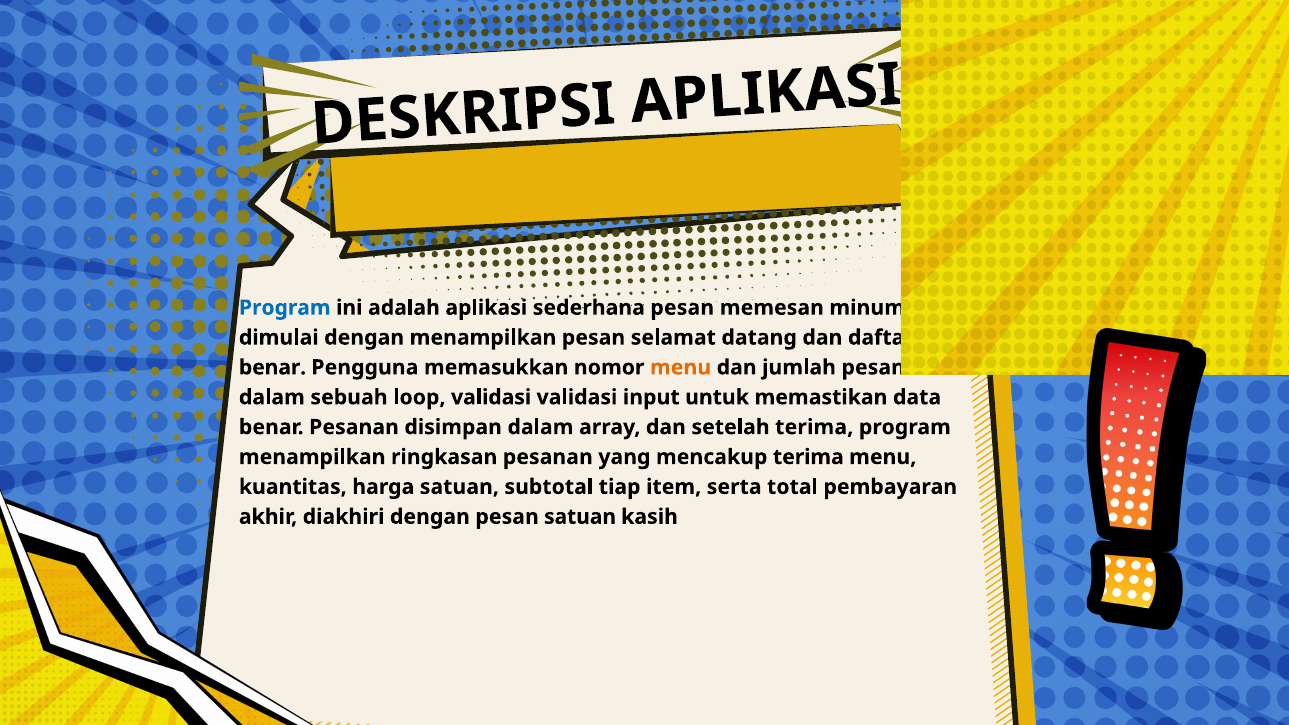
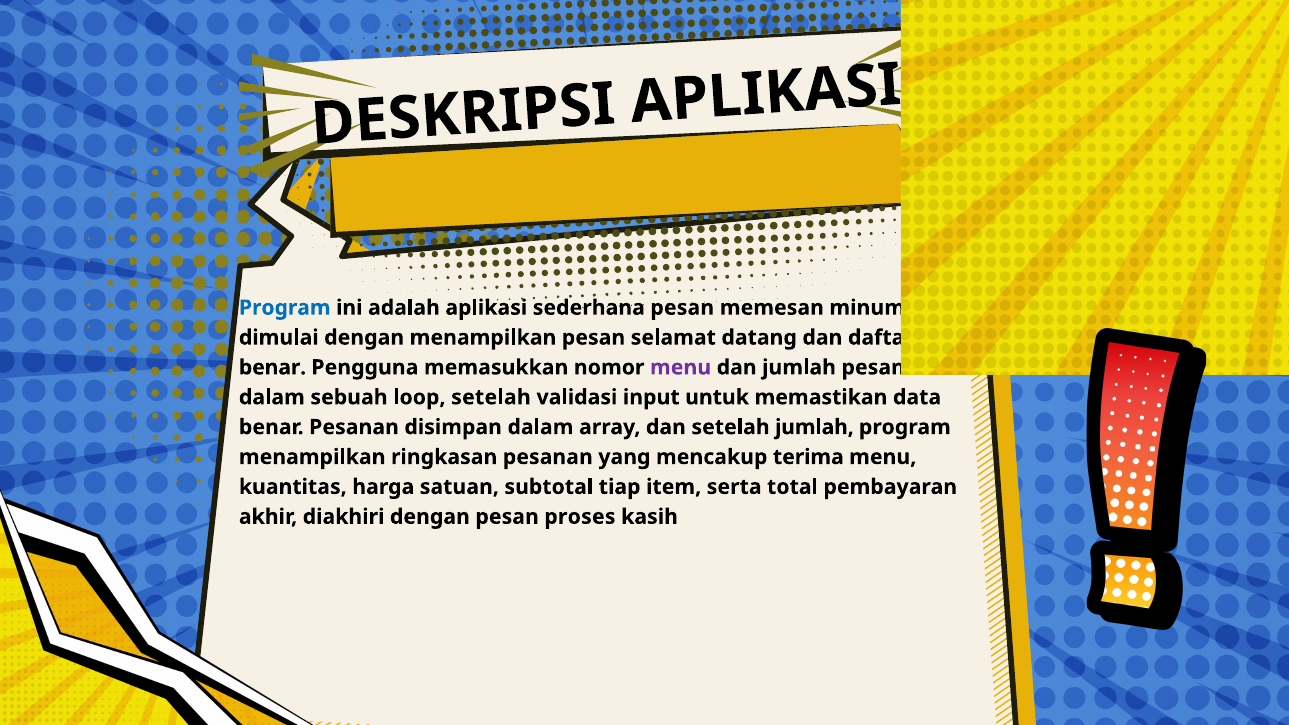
menu colour: orange -> purple (681, 367)
validasi: validasi -> setelah (491, 397)
setelah terima: terima -> jumlah (814, 427)
pesan satuan: satuan -> proses (580, 517)
